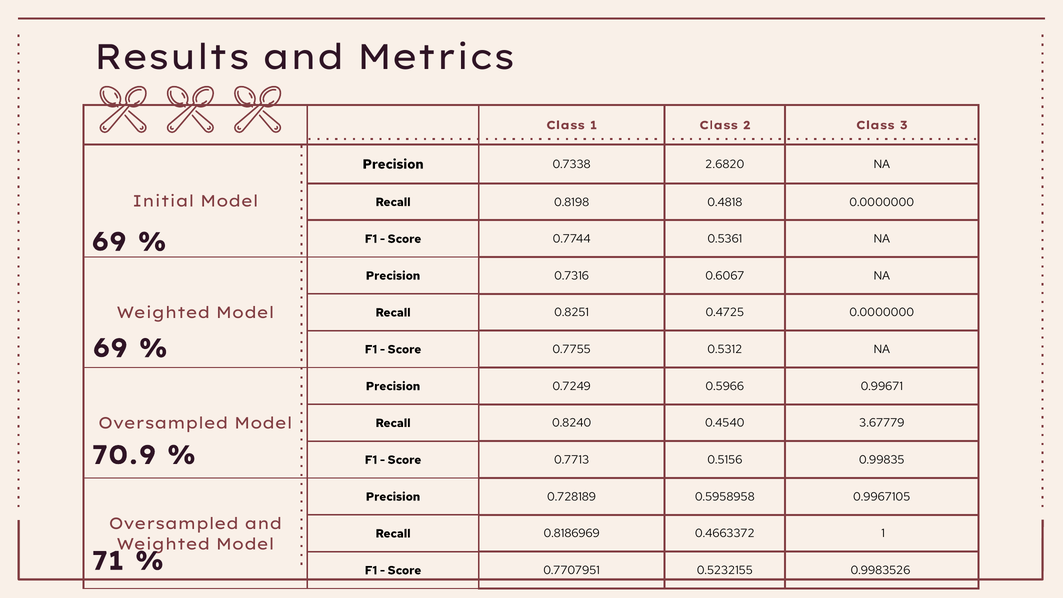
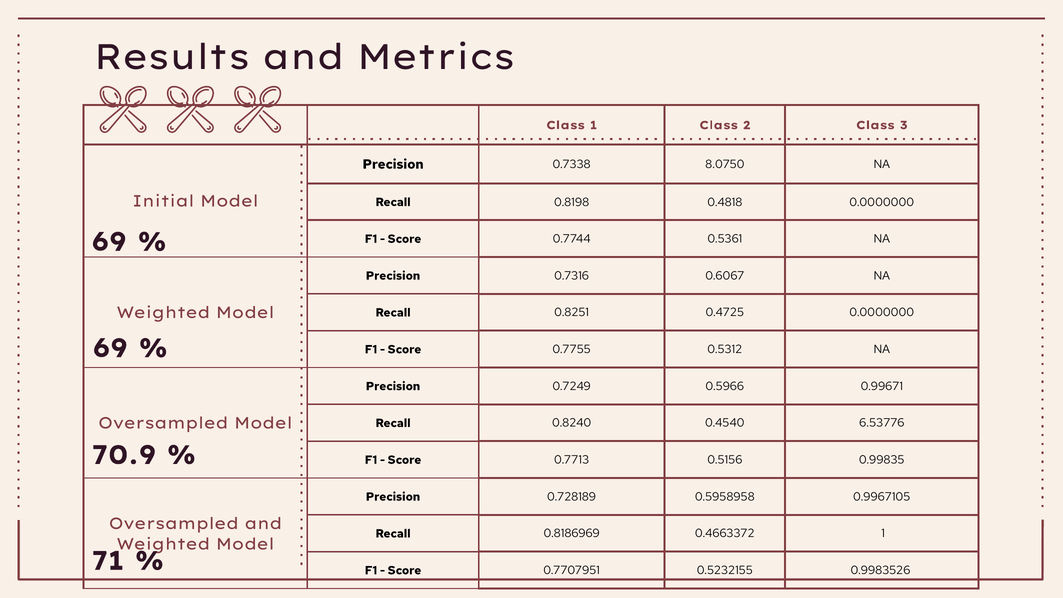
2.6820: 2.6820 -> 8.0750 (725, 164)
3.67779: 3.67779 -> 6.53776 (882, 423)
